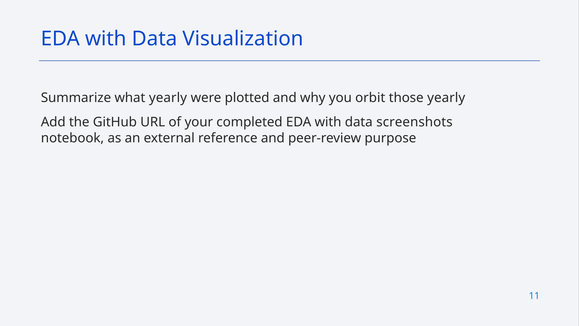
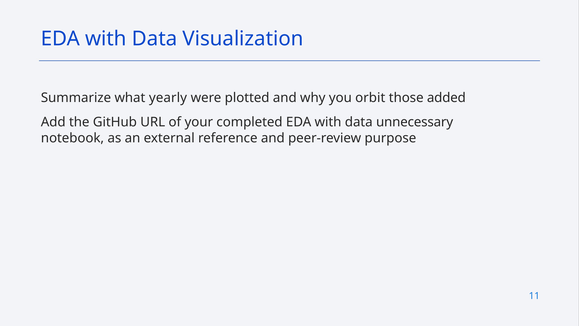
those yearly: yearly -> added (446, 98)
screenshots: screenshots -> unnecessary (415, 122)
